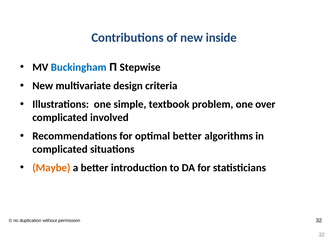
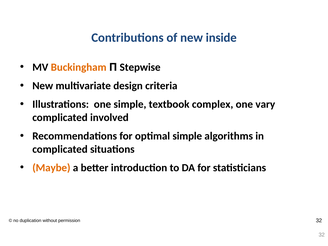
Buckingham colour: blue -> orange (79, 67)
problem: problem -> complex (213, 104)
over: over -> vary (265, 104)
optimal better: better -> simple (187, 136)
